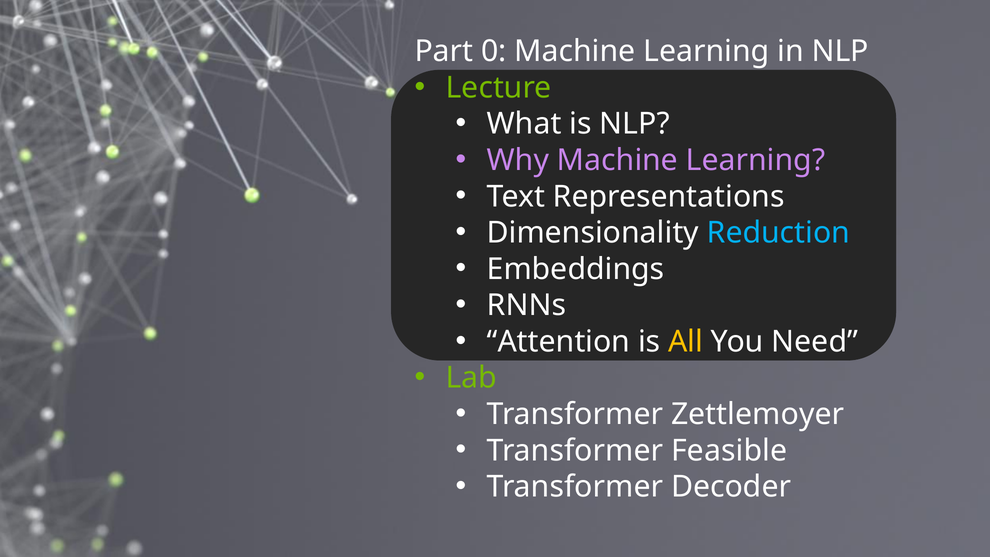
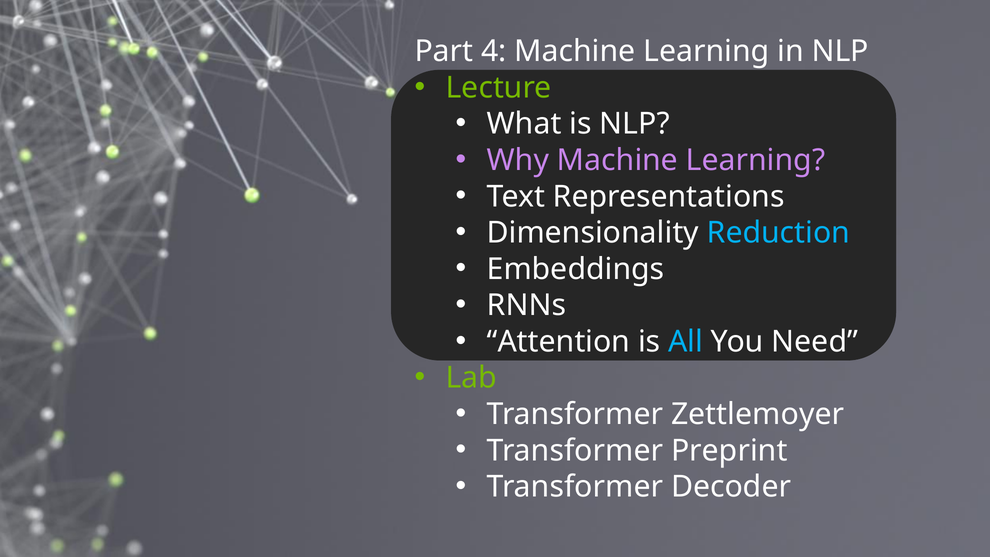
0: 0 -> 4 (494, 51)
All colour: yellow -> light blue (686, 342)
Feasible: Feasible -> Preprint (729, 451)
